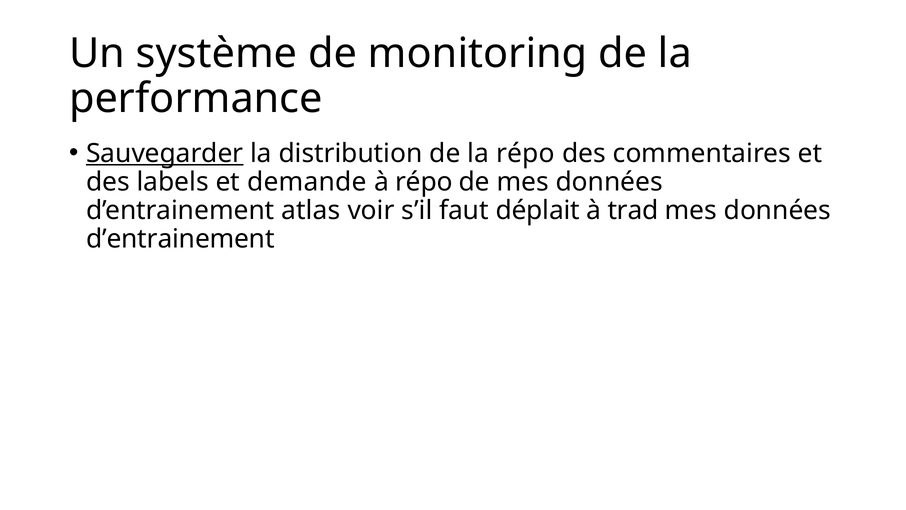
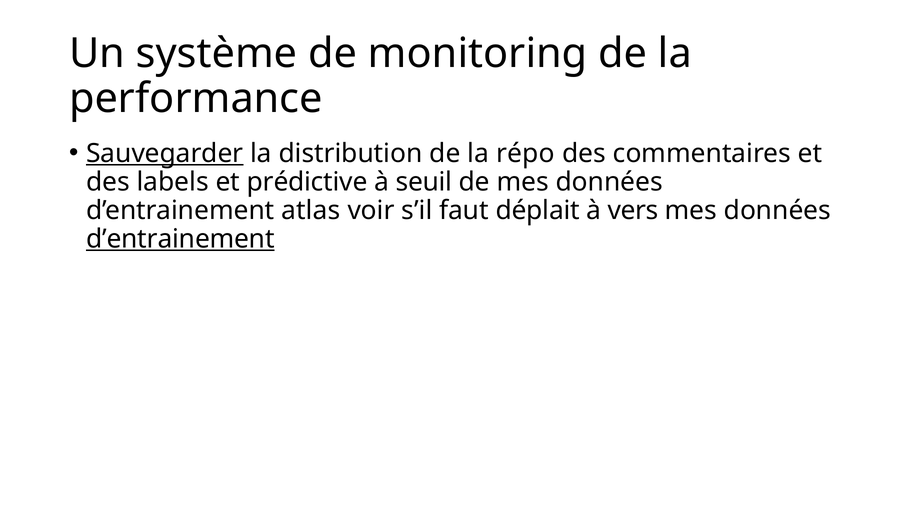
demande: demande -> prédictive (307, 182)
à répo: répo -> seuil (424, 182)
trad: trad -> vers (633, 210)
d’entrainement underline: none -> present (180, 239)
